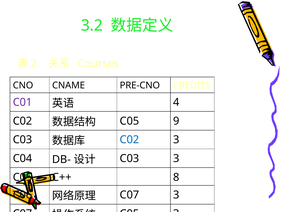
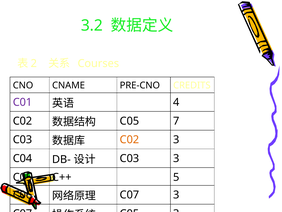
9: 9 -> 7 (176, 121)
C02 colour: blue -> orange (129, 139)
8: 8 -> 5 (176, 177)
